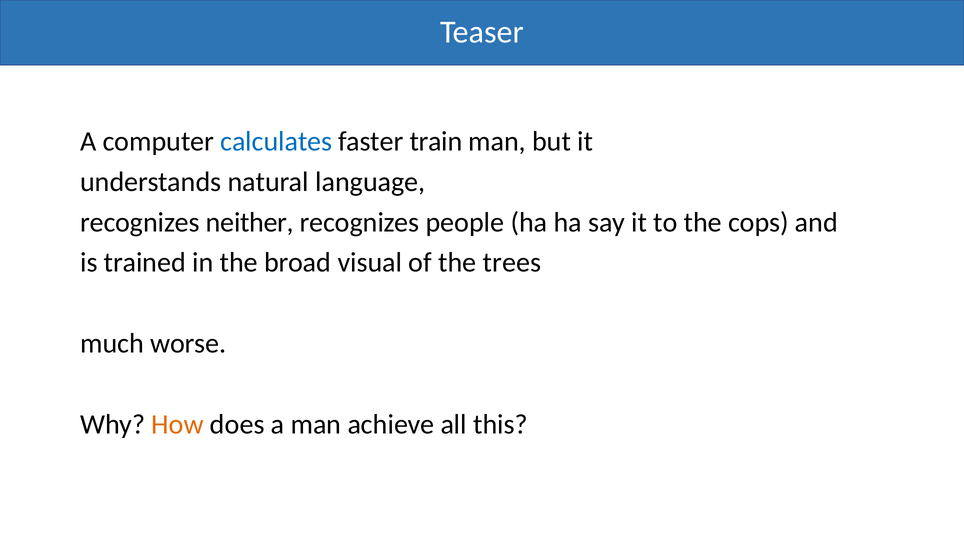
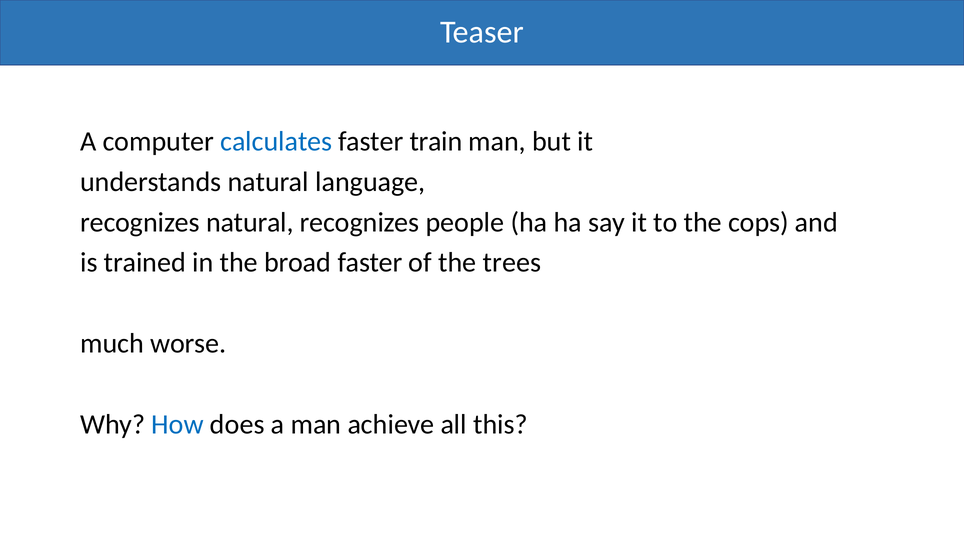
recognizes neither: neither -> natural (250, 222)
broad visual: visual -> faster (370, 263)
How colour: orange -> blue (178, 424)
